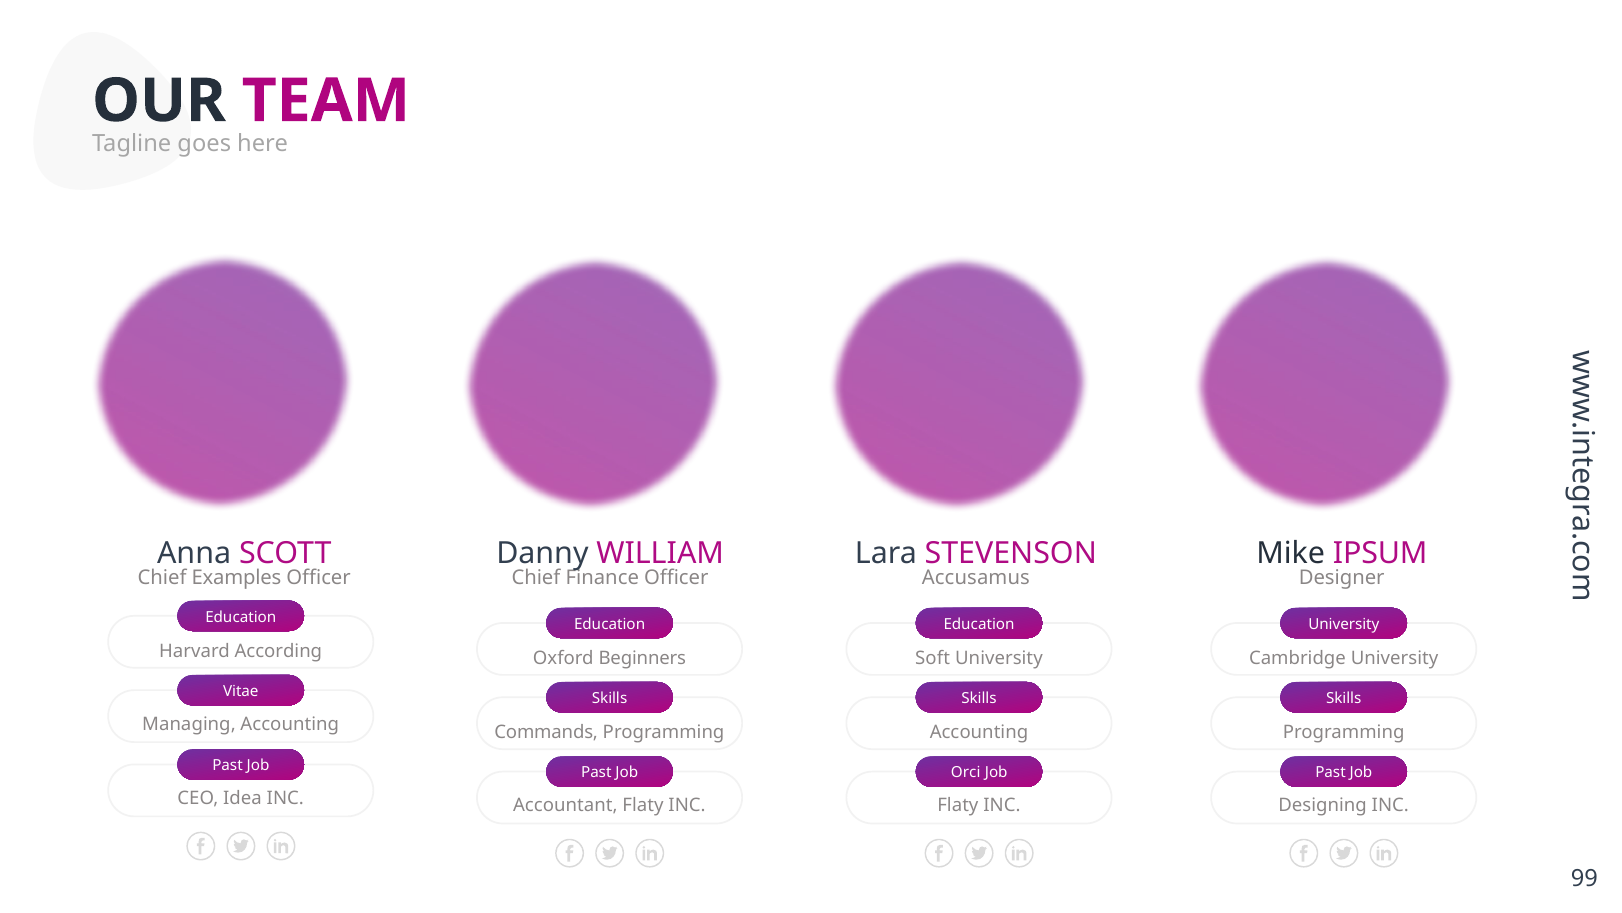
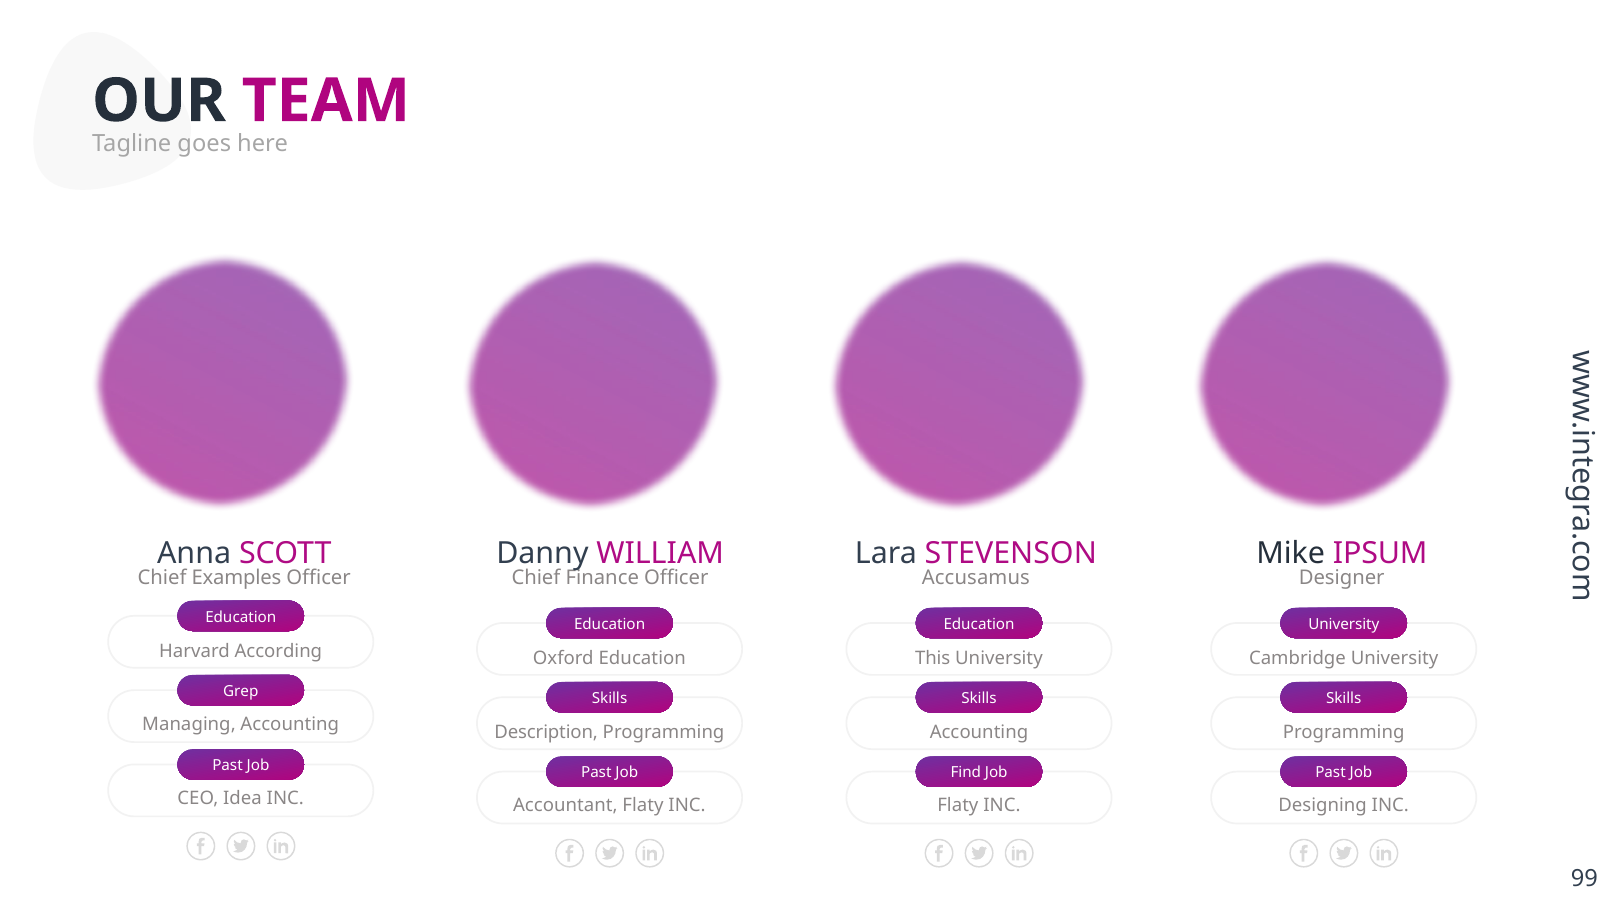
Oxford Beginners: Beginners -> Education (642, 658)
Soft: Soft -> This (933, 658)
Vitae: Vitae -> Grep (241, 691)
Commands: Commands -> Description (546, 731)
Orci: Orci -> Find (966, 772)
